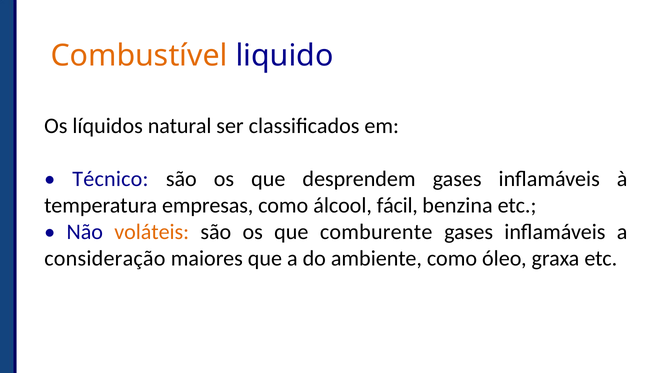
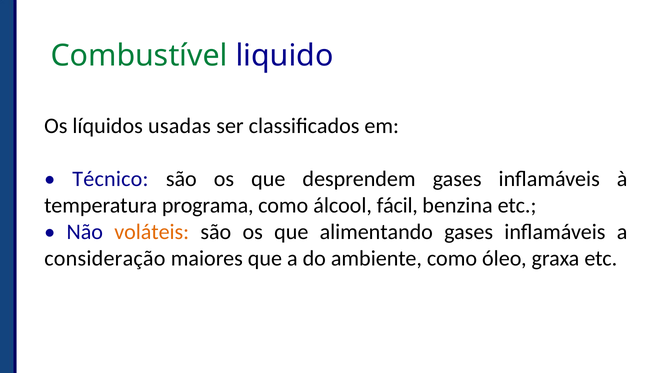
Combustível colour: orange -> green (139, 56)
natural: natural -> usadas (179, 126)
empresas: empresas -> programa (208, 205)
comburente: comburente -> alimentando (376, 232)
